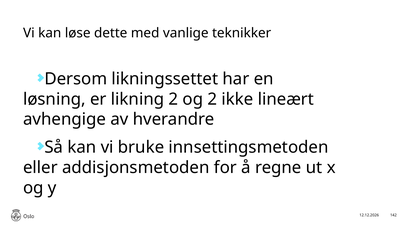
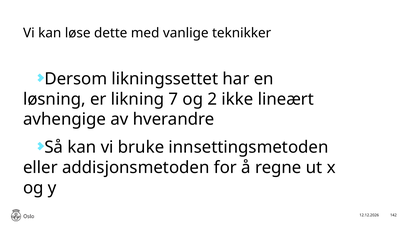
likning 2: 2 -> 7 (173, 99)
